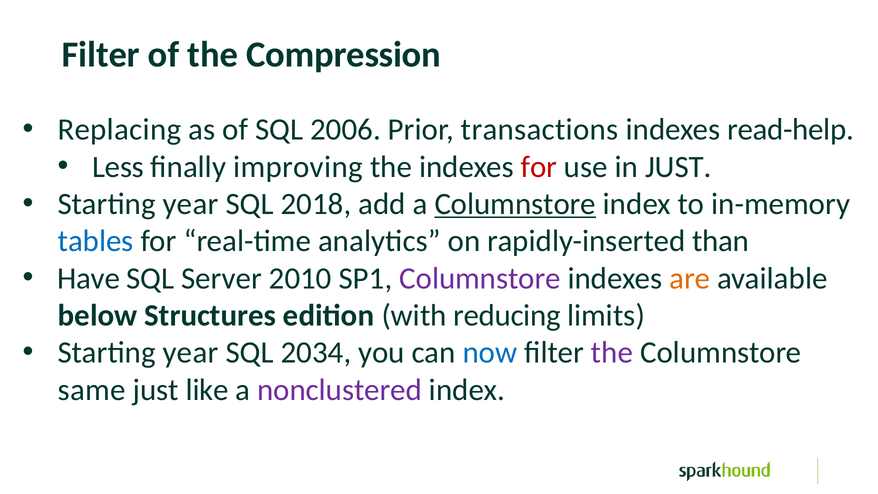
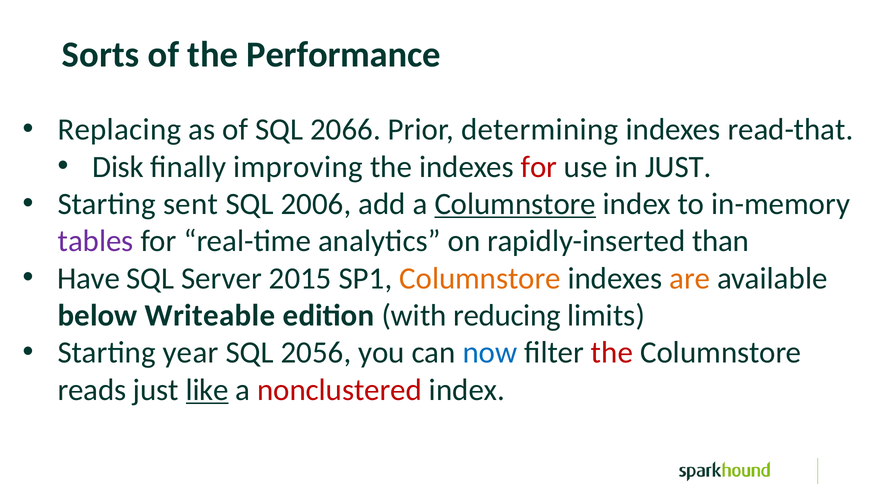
Filter: Filter -> Sorts (101, 55)
Compression: Compression -> Performance (344, 55)
2006: 2006 -> 2066 (346, 130)
transactions: transactions -> determining (540, 130)
read-help: read-help -> read-that (790, 130)
Less: Less -> Disk (118, 167)
year: year -> sent (191, 204)
2018: 2018 -> 2006 (316, 204)
tables colour: blue -> purple (96, 241)
2010: 2010 -> 2015 (300, 278)
Columnstore colour: purple -> orange (480, 278)
Structures: Structures -> Writeable (210, 315)
2034: 2034 -> 2056 (316, 353)
the colour: purple -> red (612, 353)
same: same -> reads (92, 390)
like underline: none -> present (207, 390)
nonclustered colour: purple -> red (340, 390)
